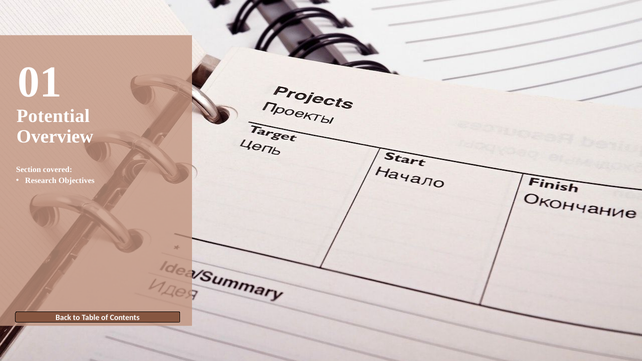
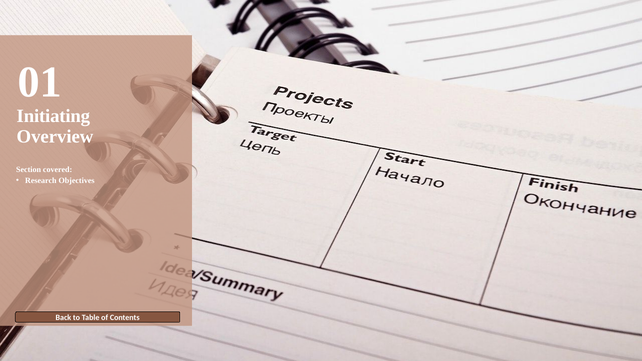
Potential: Potential -> Initiating (53, 116)
